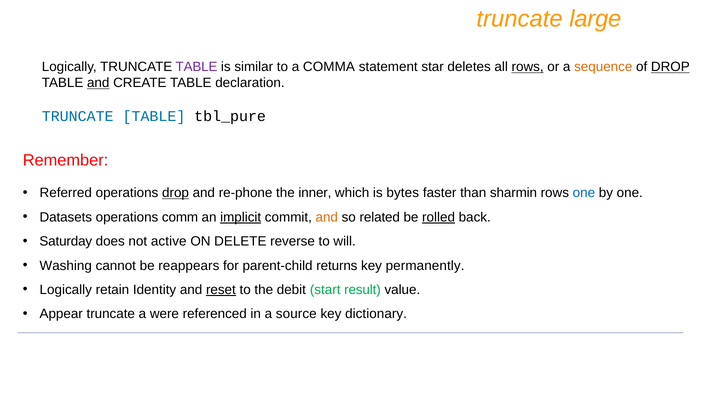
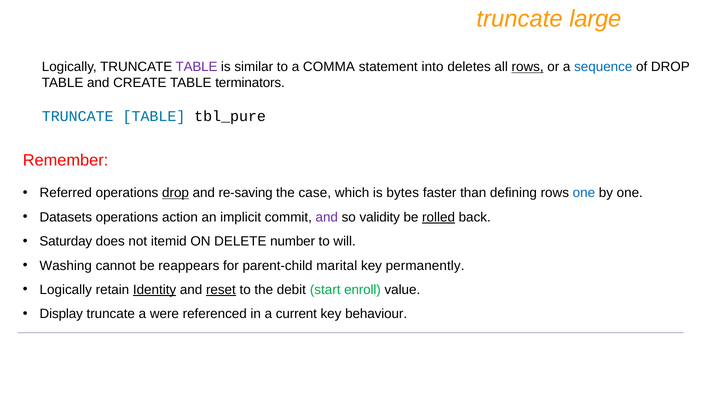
star: star -> into (433, 67)
sequence colour: orange -> blue (603, 67)
DROP underline: present -> none (670, 67)
and underline: present -> none (98, 83)
declaration: declaration -> terminators (250, 83)
re-phone: re-phone -> re-saving (246, 193)
inner: inner -> case (315, 193)
sharmin: sharmin -> defining (513, 193)
comm: comm -> action (180, 217)
implicit underline: present -> none (241, 217)
and colour: orange -> purple (327, 217)
related: related -> validity (380, 217)
active: active -> itemid (169, 241)
reverse: reverse -> number (293, 241)
returns: returns -> marital (337, 265)
Identity underline: none -> present (155, 290)
result: result -> enroll (362, 290)
Appear: Appear -> Display (61, 314)
source: source -> current (296, 314)
dictionary: dictionary -> behaviour (376, 314)
